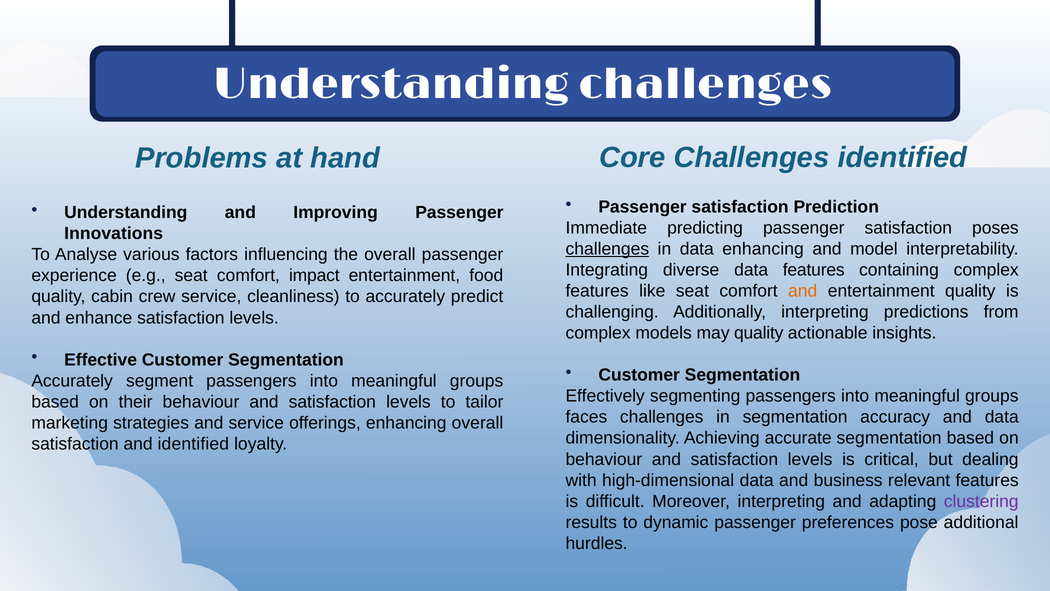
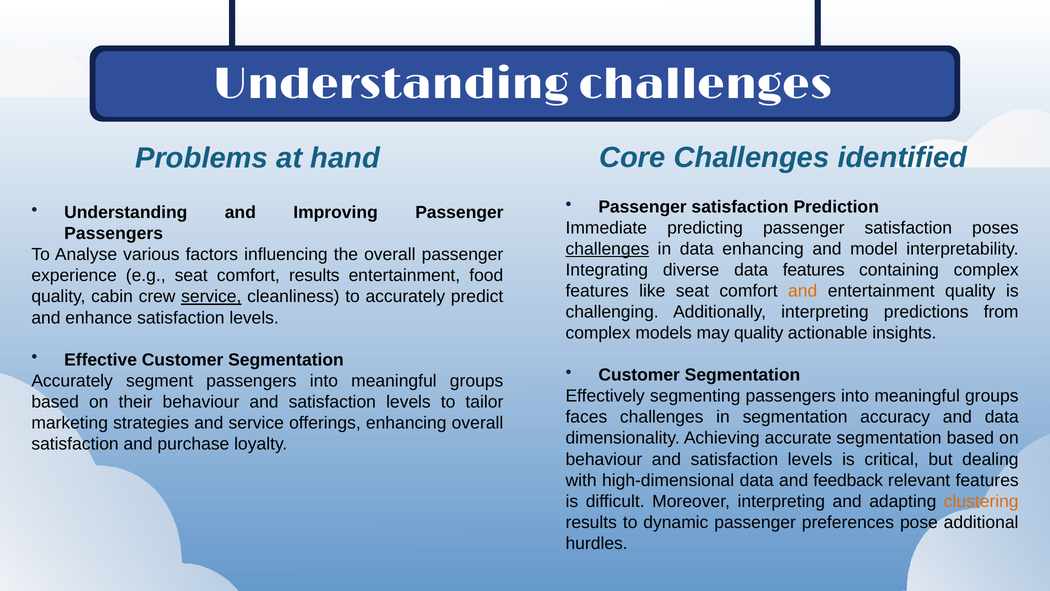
Innovations: Innovations -> Passengers (114, 234)
comfort impact: impact -> results (314, 276)
service underline: none -> present (211, 297)
and identified: identified -> purchase (193, 444)
business: business -> feedback (848, 480)
clustering colour: purple -> orange (981, 501)
